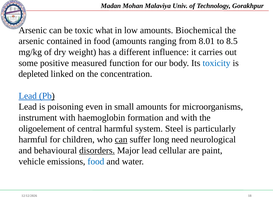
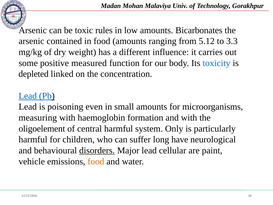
what: what -> rules (104, 30)
Biochemical: Biochemical -> Bicarbonates (199, 30)
8.01: 8.01 -> 5.12 (207, 41)
8.5: 8.5 -> 3.3 (232, 41)
instrument: instrument -> measuring (38, 118)
Steel: Steel -> Only (174, 128)
can underline: present -> none (121, 139)
need: need -> have (180, 139)
food colour: blue -> orange (96, 161)
